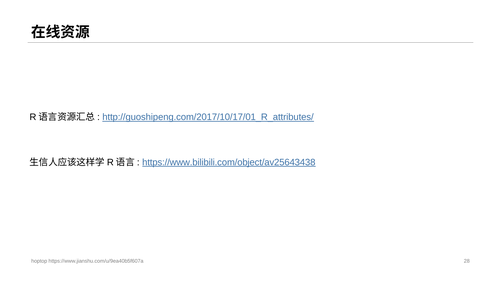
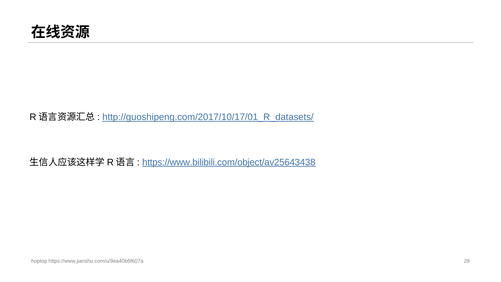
http://guoshipeng.com/2017/10/17/01_R_attributes/: http://guoshipeng.com/2017/10/17/01_R_attributes/ -> http://guoshipeng.com/2017/10/17/01_R_datasets/ (208, 117)
